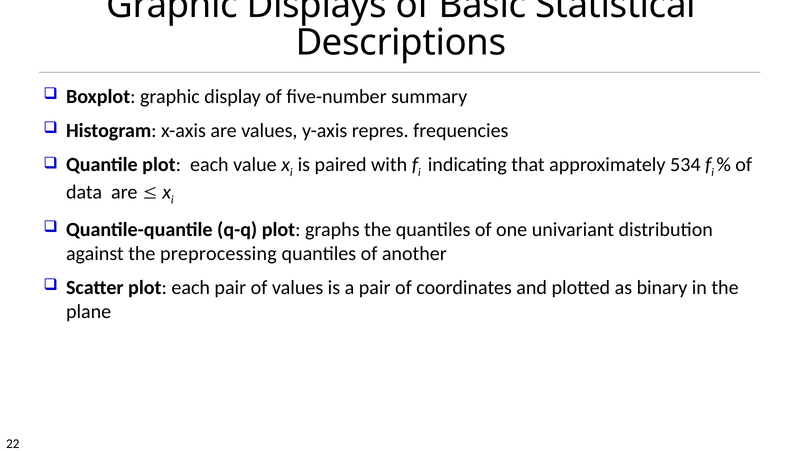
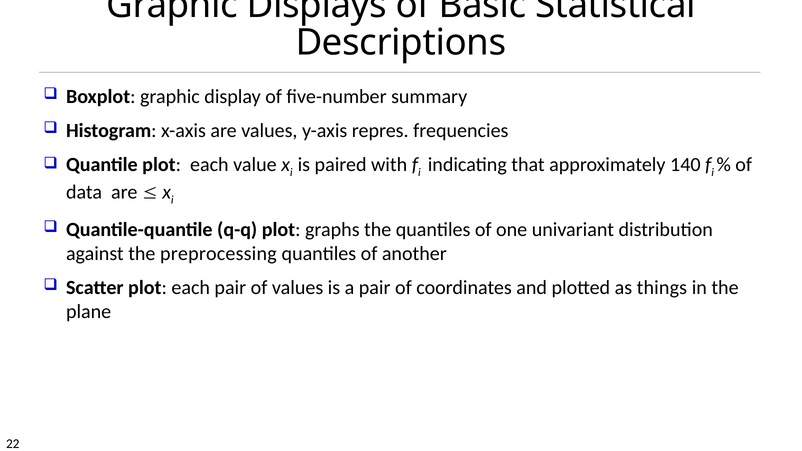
534: 534 -> 140 (685, 165)
binary: binary -> things (662, 288)
